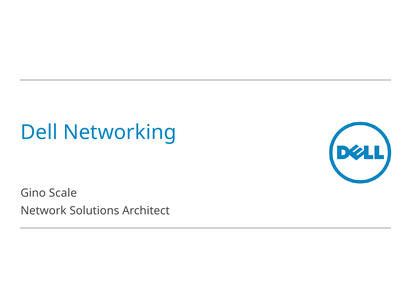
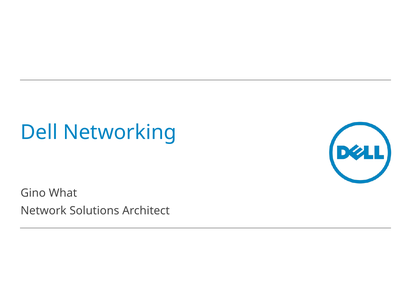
Scale: Scale -> What (63, 193)
